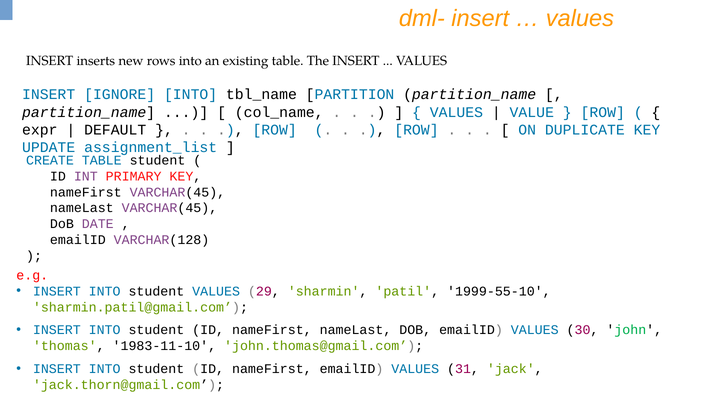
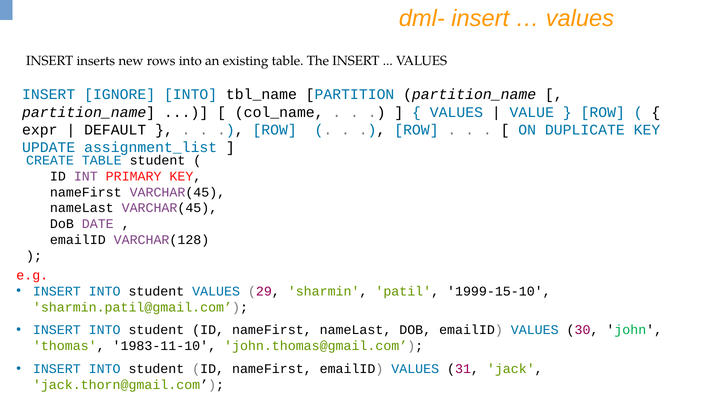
1999-55-10: 1999-55-10 -> 1999-15-10 (499, 291)
